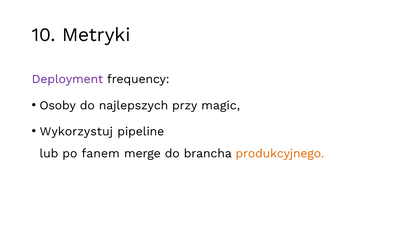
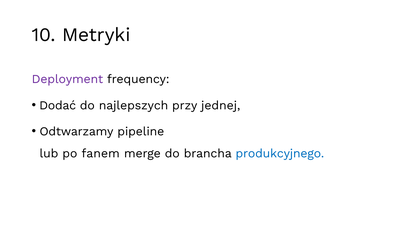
Osoby: Osoby -> Dodać (58, 105)
magic: magic -> jednej (221, 105)
Wykorzystuj: Wykorzystuj -> Odtwarzamy (76, 132)
produkcyjnego colour: orange -> blue (280, 153)
